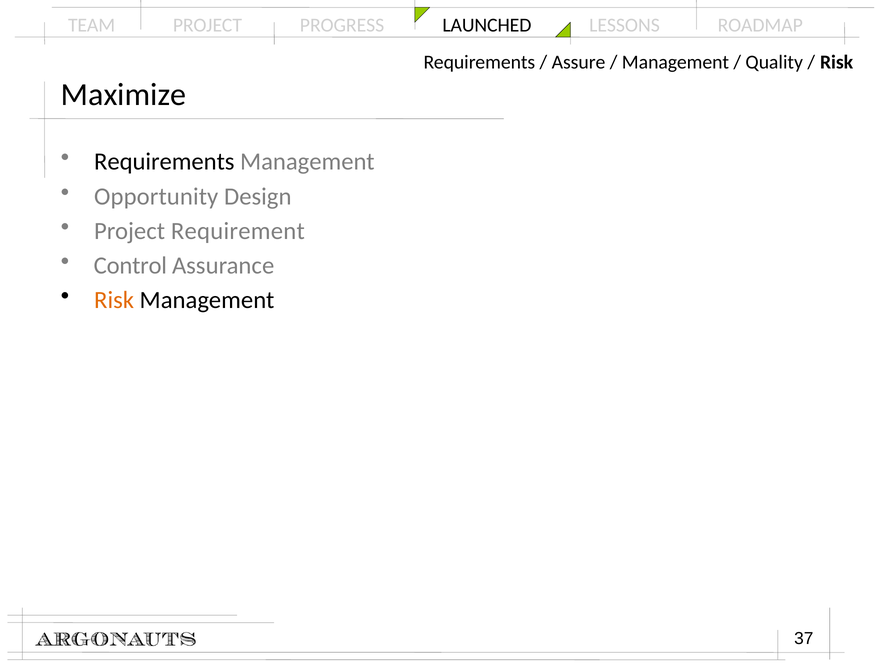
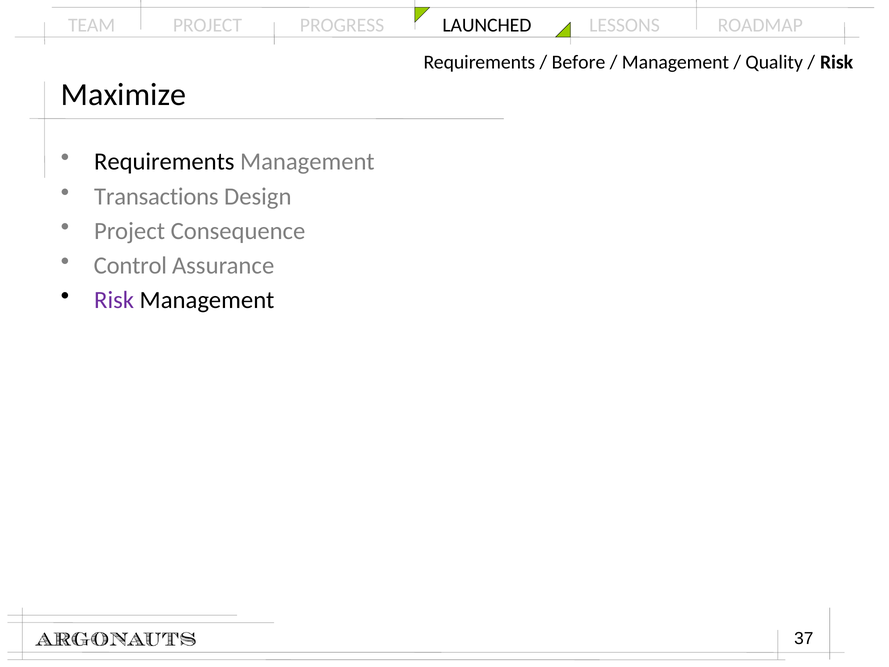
Assure: Assure -> Before (579, 62)
Opportunity: Opportunity -> Transactions (156, 196)
Requirement: Requirement -> Consequence (238, 231)
Risk colour: orange -> purple (114, 300)
